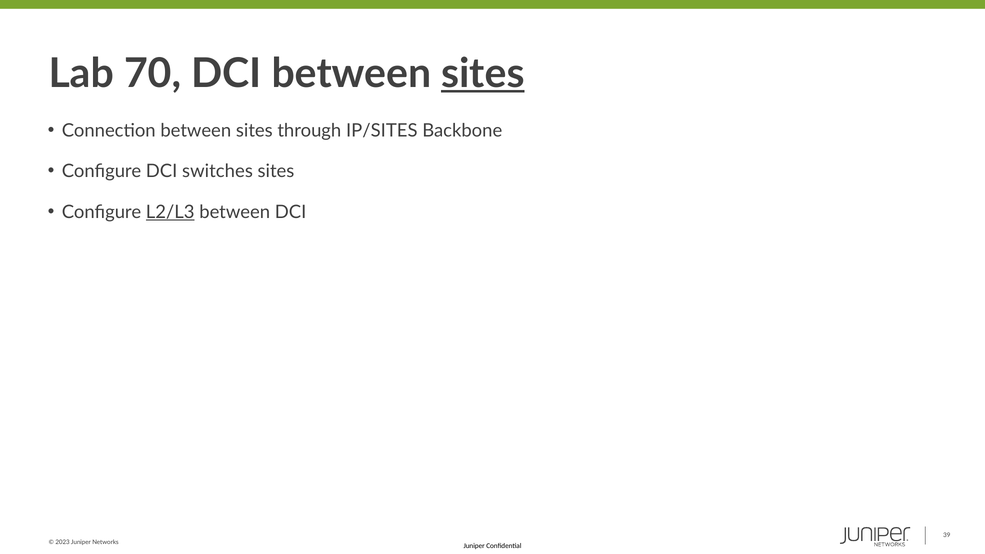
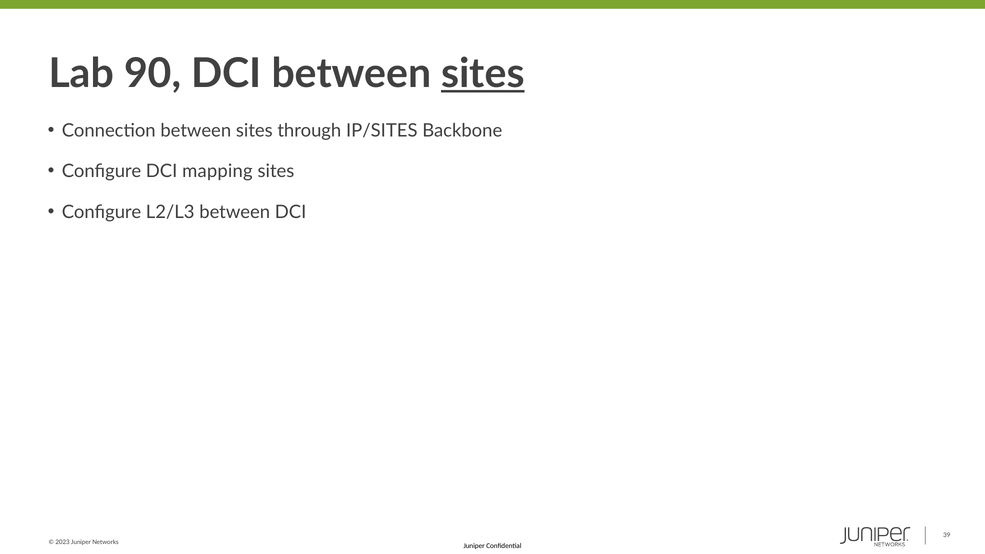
70: 70 -> 90 (153, 74)
switches: switches -> mapping (217, 171)
L2/L3 underline: present -> none (170, 212)
